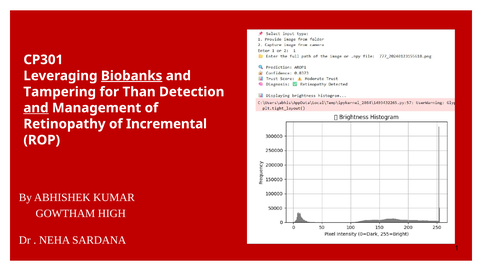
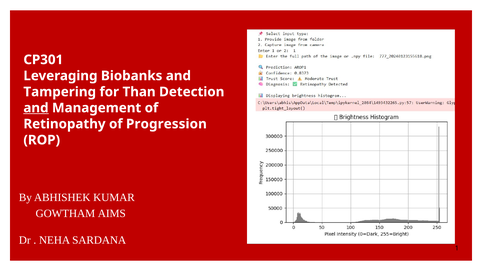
Biobanks underline: present -> none (132, 76)
Incremental: Incremental -> Progression (166, 124)
HIGH: HIGH -> AIMS (112, 214)
